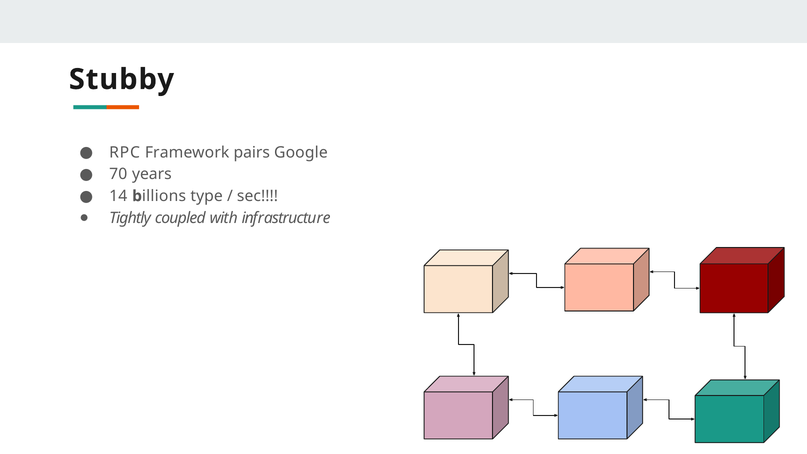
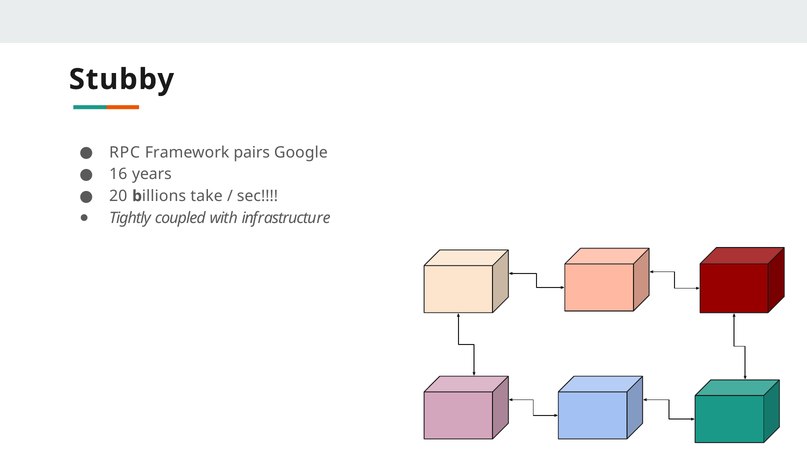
70: 70 -> 16 (118, 174)
14: 14 -> 20 (118, 196)
type: type -> take (207, 196)
